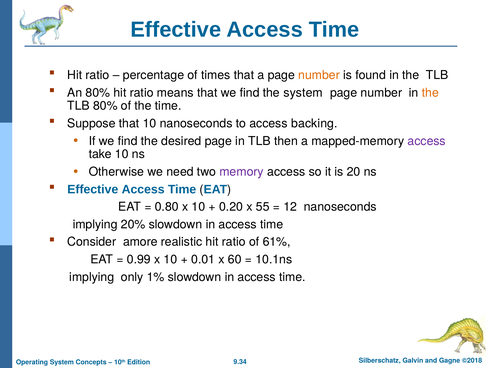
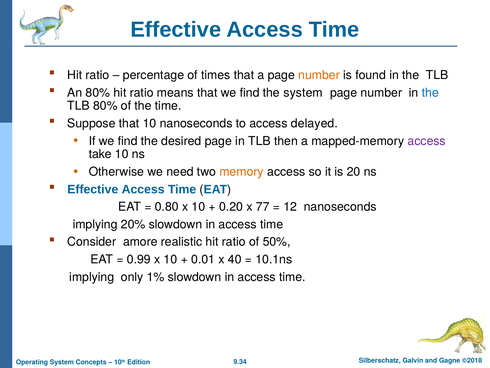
the colour: orange -> blue (430, 93)
backing: backing -> delayed (314, 123)
memory colour: purple -> orange (242, 172)
55: 55 -> 77 (263, 207)
61%: 61% -> 50% (277, 242)
60: 60 -> 40 (235, 259)
